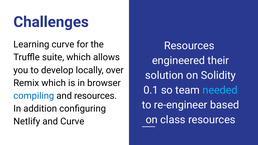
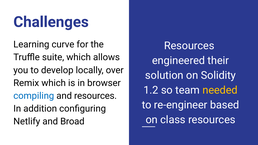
0.1: 0.1 -> 1.2 (151, 90)
needed colour: light blue -> yellow (220, 90)
and Curve: Curve -> Broad (72, 122)
